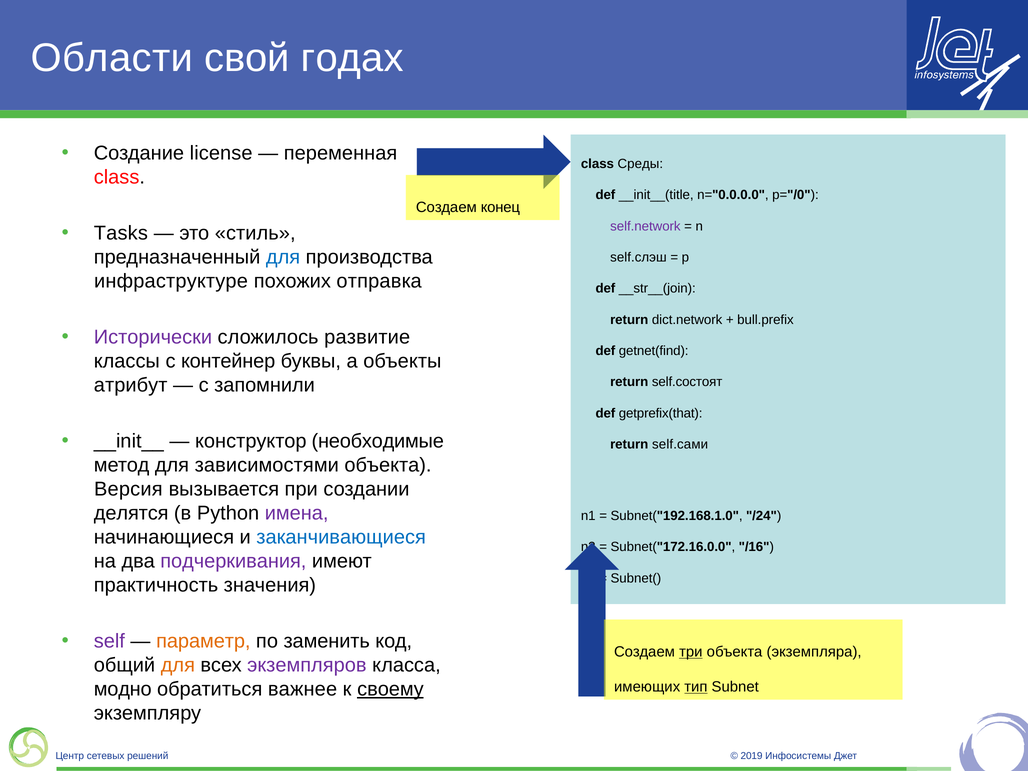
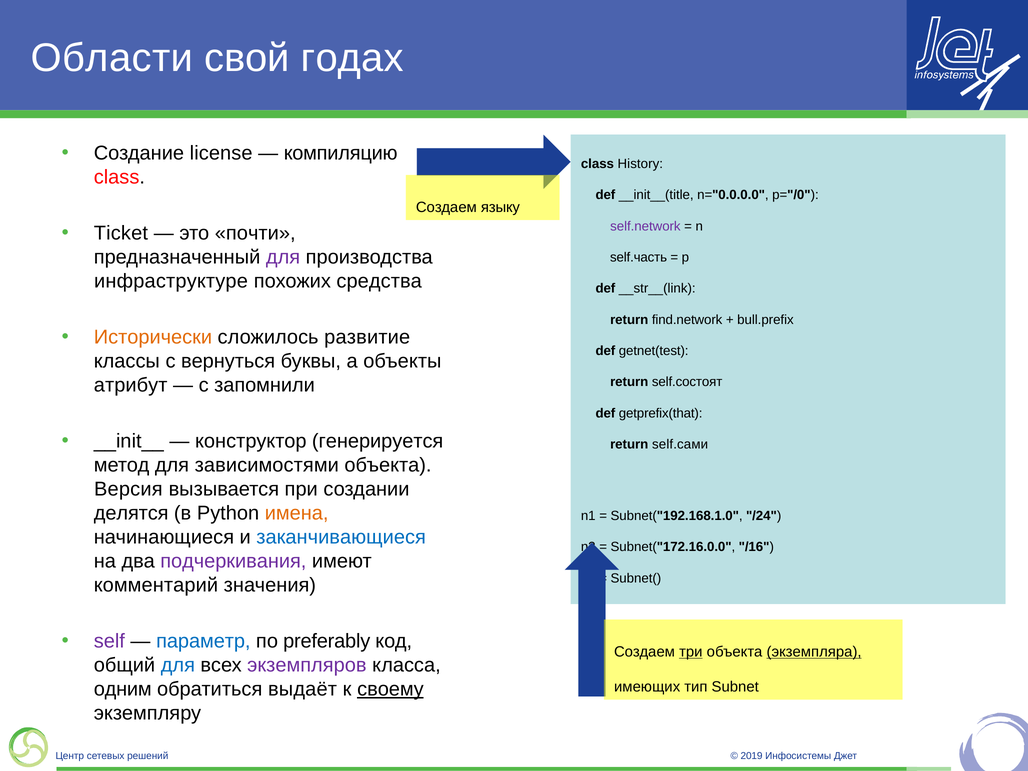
переменная: переменная -> компиляцию (341, 153)
Среды: Среды -> History (640, 164)
конец: конец -> языку (500, 207)
Tasks: Tasks -> Ticket (121, 233)
стиль: стиль -> почти (255, 233)
для colour: blue -> purple (283, 257)
self.слэш: self.слэш -> self.часть (639, 257)
отправка: отправка -> средства (379, 281)
__str__(join: __str__(join -> __str__(link (657, 289)
dict.network: dict.network -> find.network (687, 320)
Исторически colour: purple -> orange (153, 337)
getnet(find: getnet(find -> getnet(test (654, 351)
контейнер: контейнер -> вернуться (228, 361)
необходимые: необходимые -> генерируется (378, 441)
имена colour: purple -> orange (297, 513)
практичность: практичность -> комментарий (156, 585)
параметр colour: orange -> blue (203, 641)
заменить: заменить -> preferably (327, 641)
экземпляра underline: none -> present (814, 652)
для colour: orange -> blue (178, 665)
модно: модно -> одним (123, 689)
важнее: важнее -> выдаёт (303, 689)
тип underline: present -> none (696, 687)
